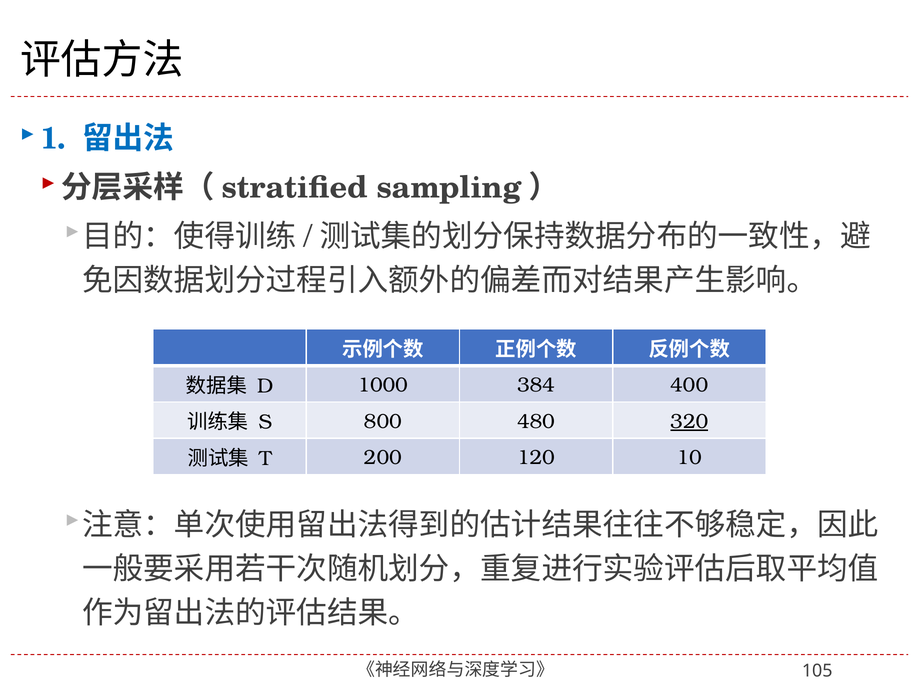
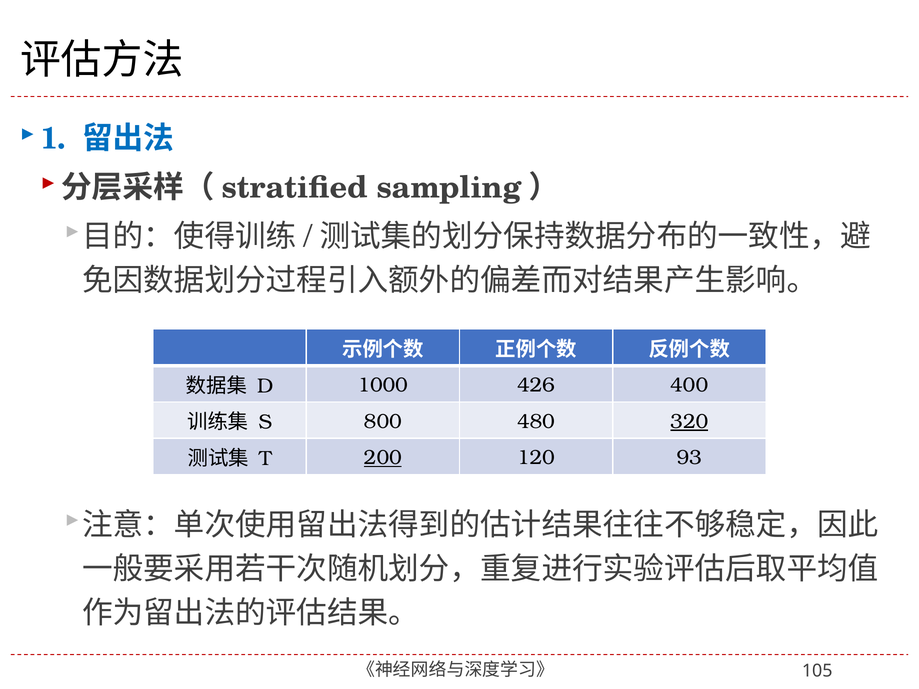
384: 384 -> 426 (536, 385)
200 underline: none -> present (383, 458)
10: 10 -> 93 (689, 458)
